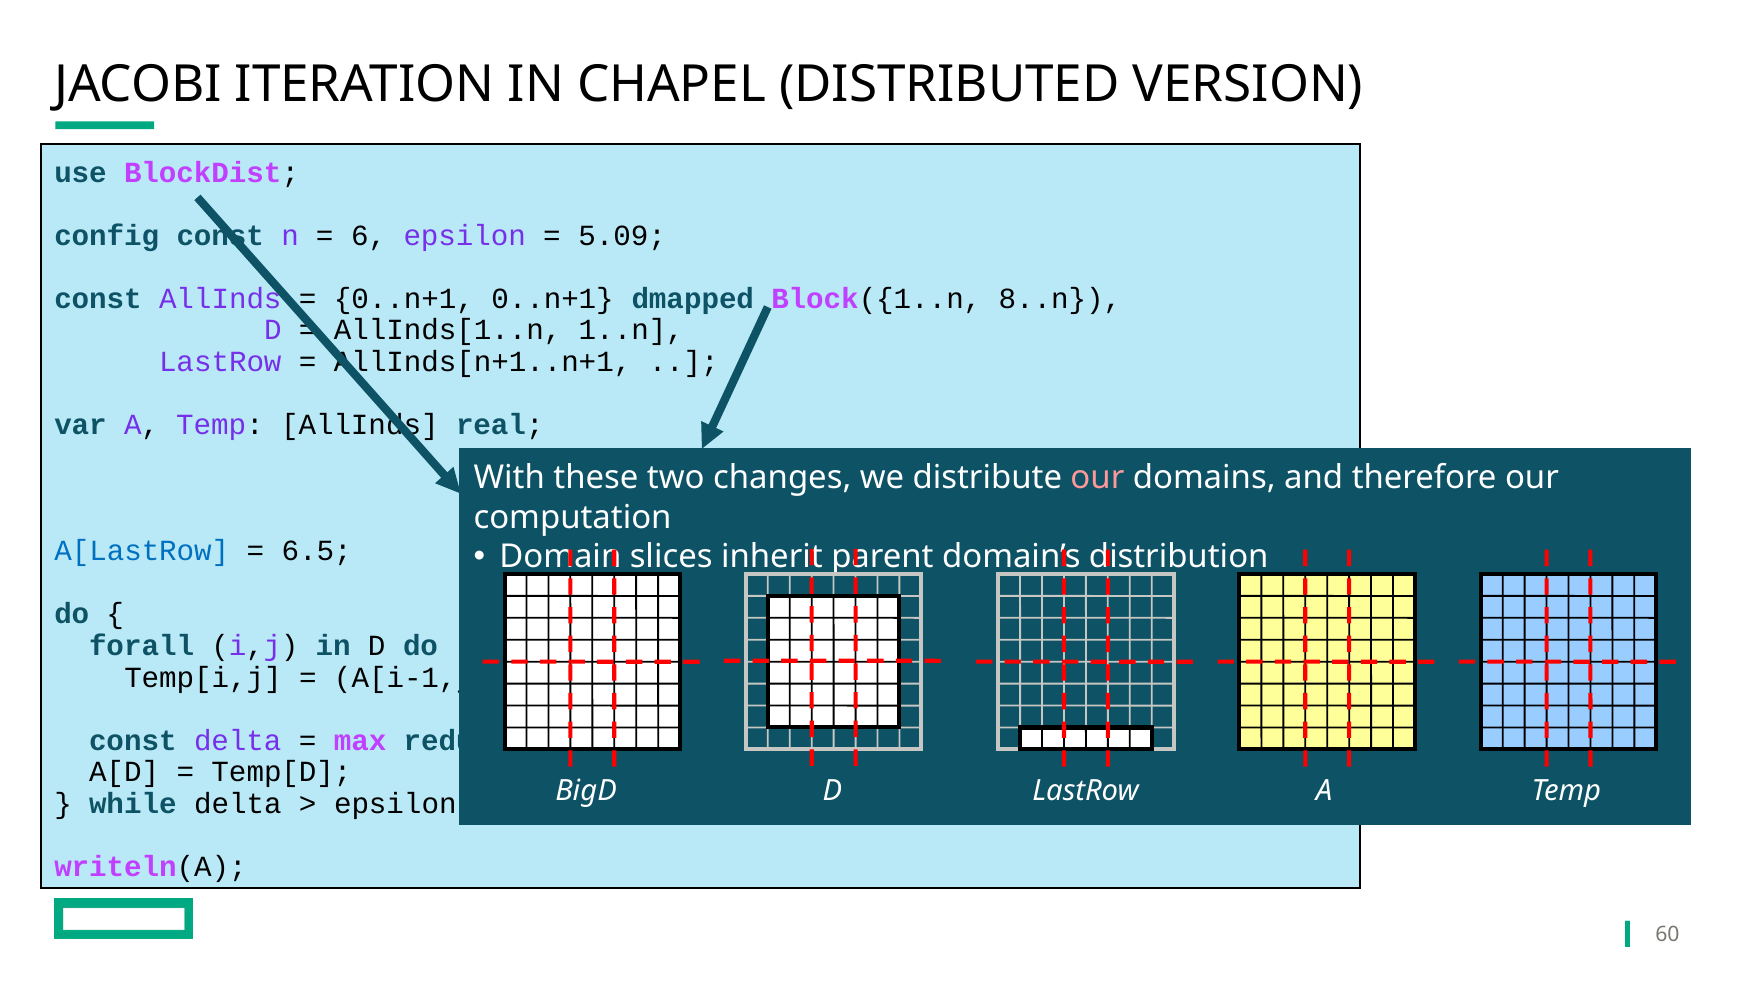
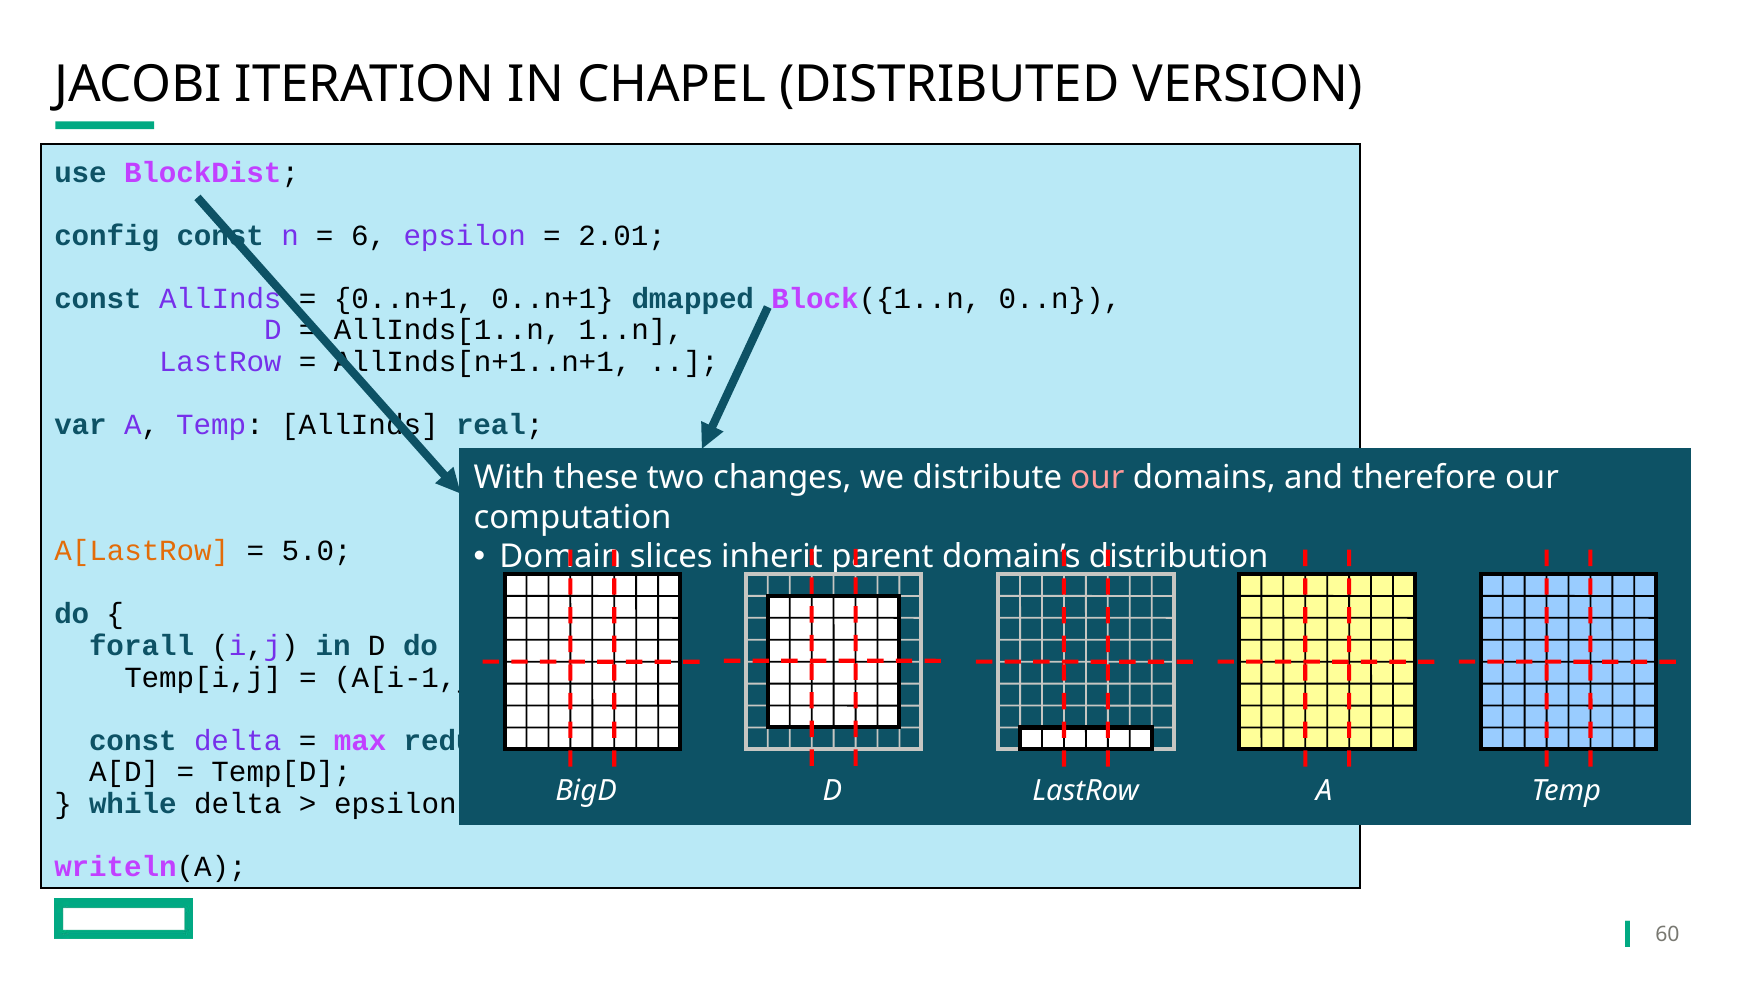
5.09: 5.09 -> 2.01 (622, 236)
8..n: 8..n -> 0..n (1060, 299)
A[LastRow colour: blue -> orange (142, 551)
6.5: 6.5 -> 5.0 (317, 551)
